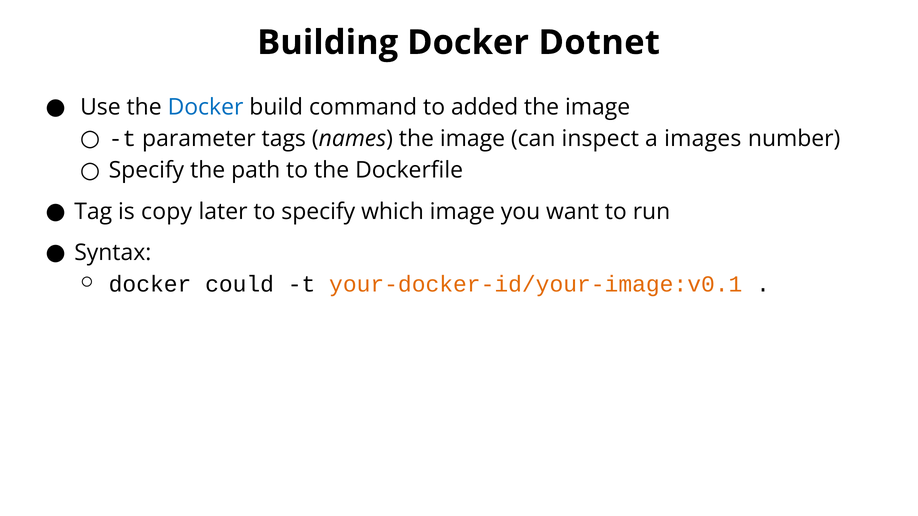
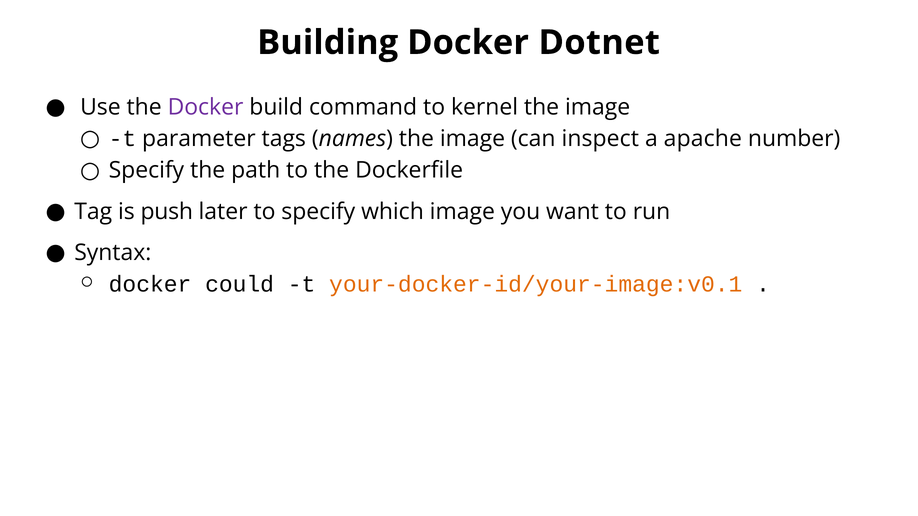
Docker colour: blue -> purple (206, 107)
added: added -> kernel (485, 107)
images: images -> apache (703, 139)
copy: copy -> push (167, 212)
